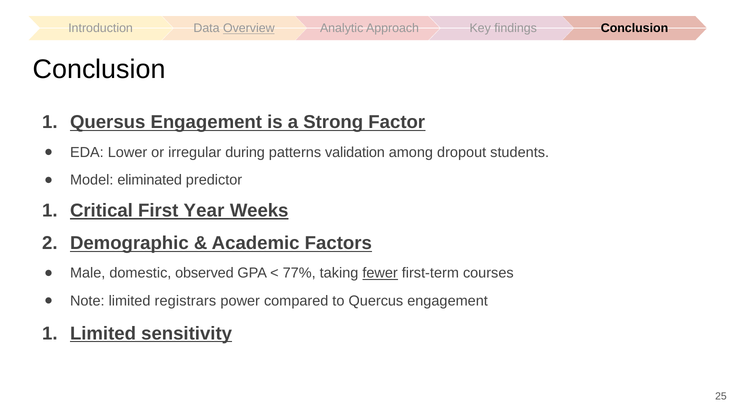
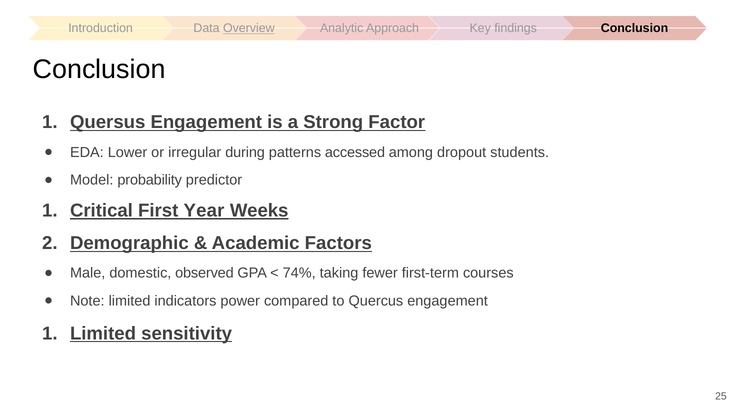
validation: validation -> accessed (355, 152)
eliminated: eliminated -> probability (150, 180)
77%: 77% -> 74% (299, 273)
fewer underline: present -> none (380, 273)
registrars: registrars -> indicators (185, 301)
